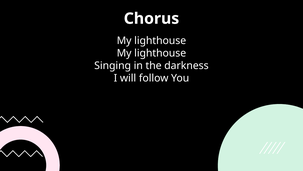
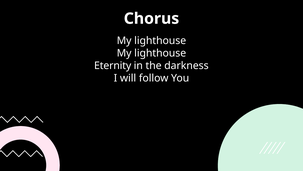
Singing: Singing -> Eternity (113, 65)
